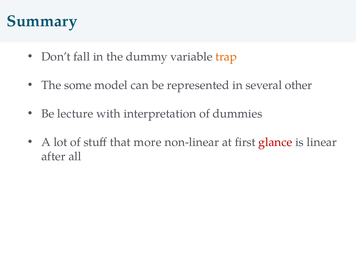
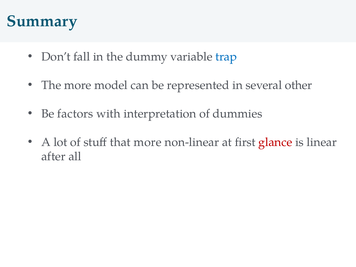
trap colour: orange -> blue (226, 57)
The some: some -> more (78, 85)
lecture: lecture -> factors (75, 114)
